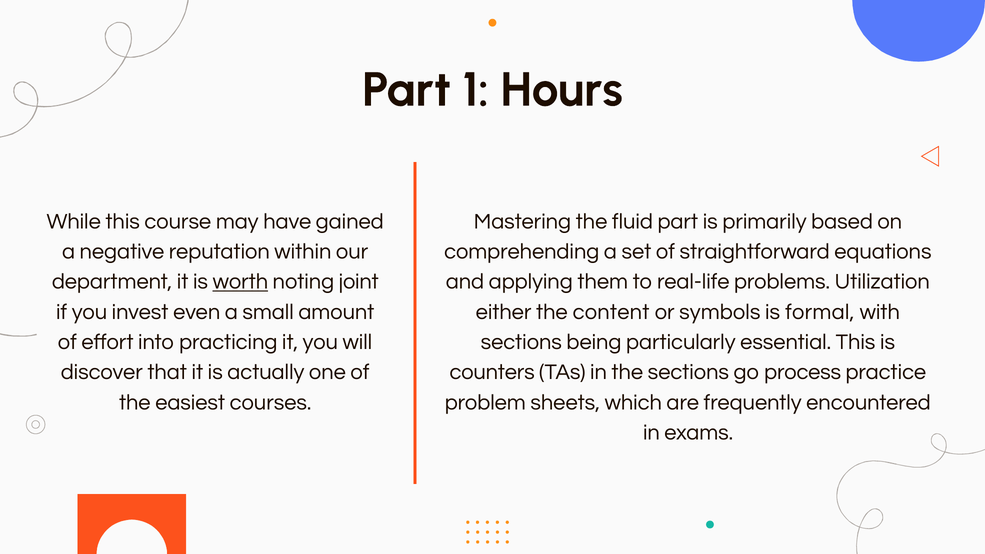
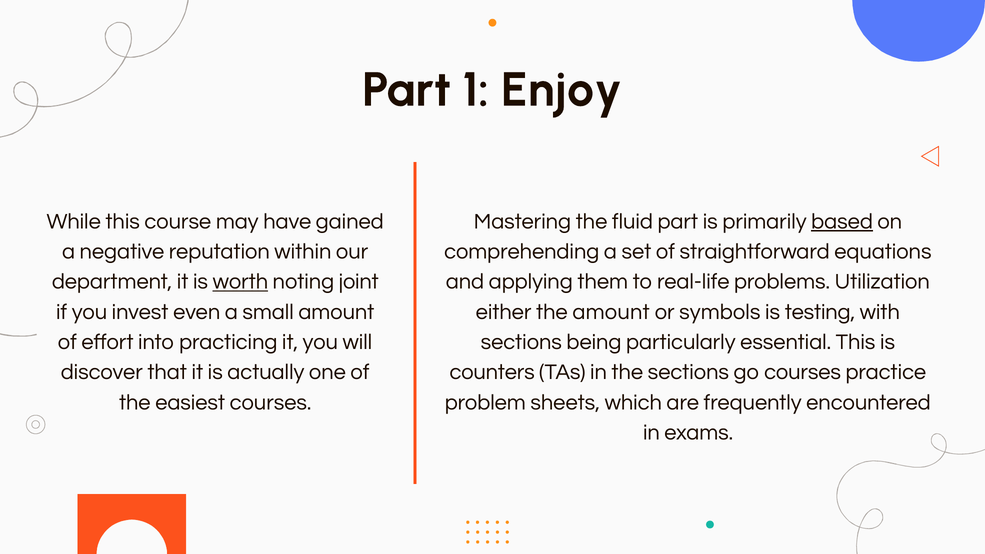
Hours: Hours -> Enjoy (561, 90)
based underline: none -> present (842, 221)
the content: content -> amount (611, 312)
formal: formal -> testing (820, 312)
go process: process -> courses (803, 372)
